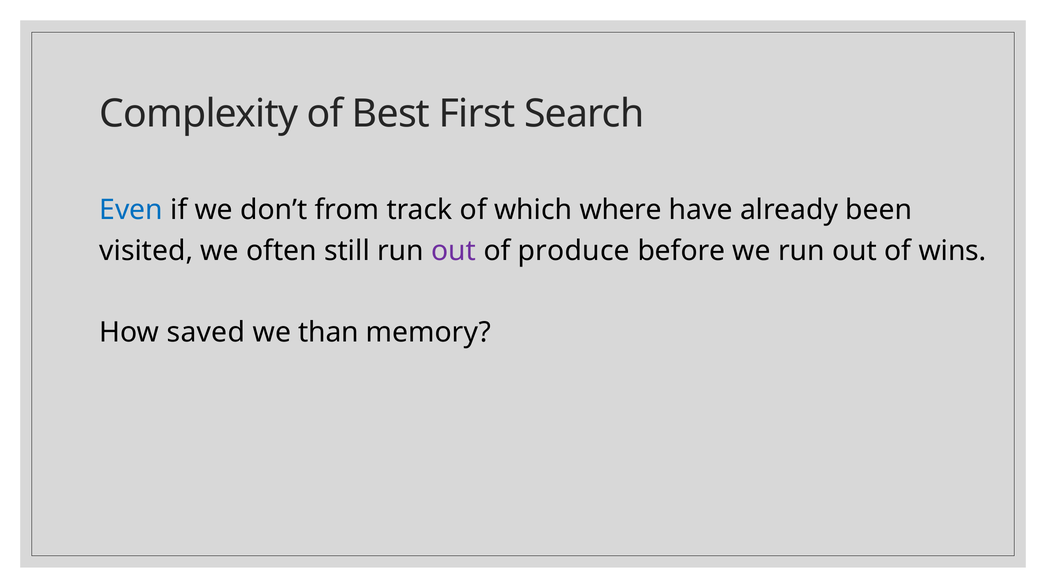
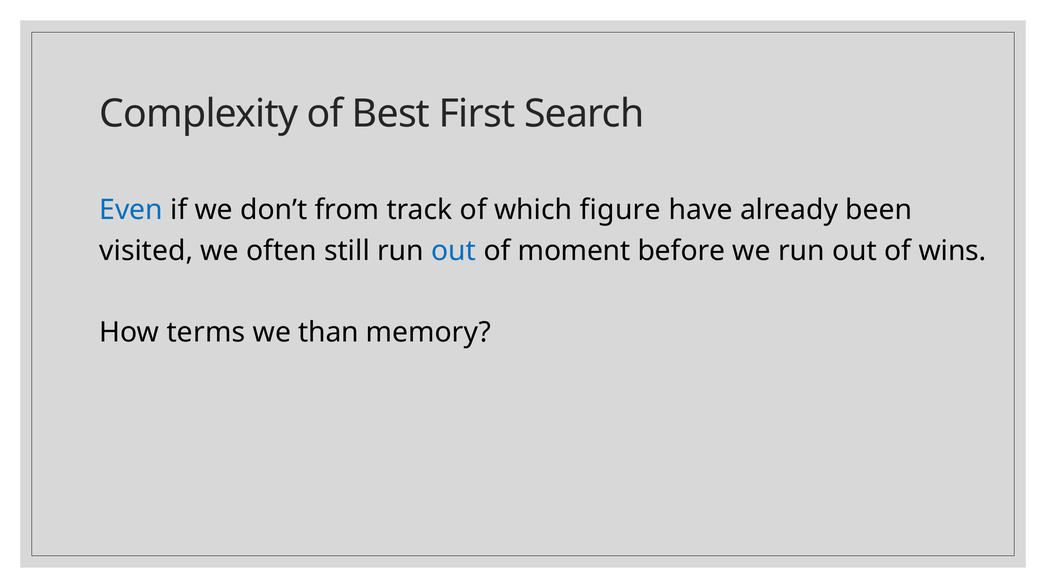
where: where -> figure (620, 210)
out colour: purple -> blue (454, 251)
produce: produce -> moment (574, 251)
saved: saved -> terms (206, 333)
